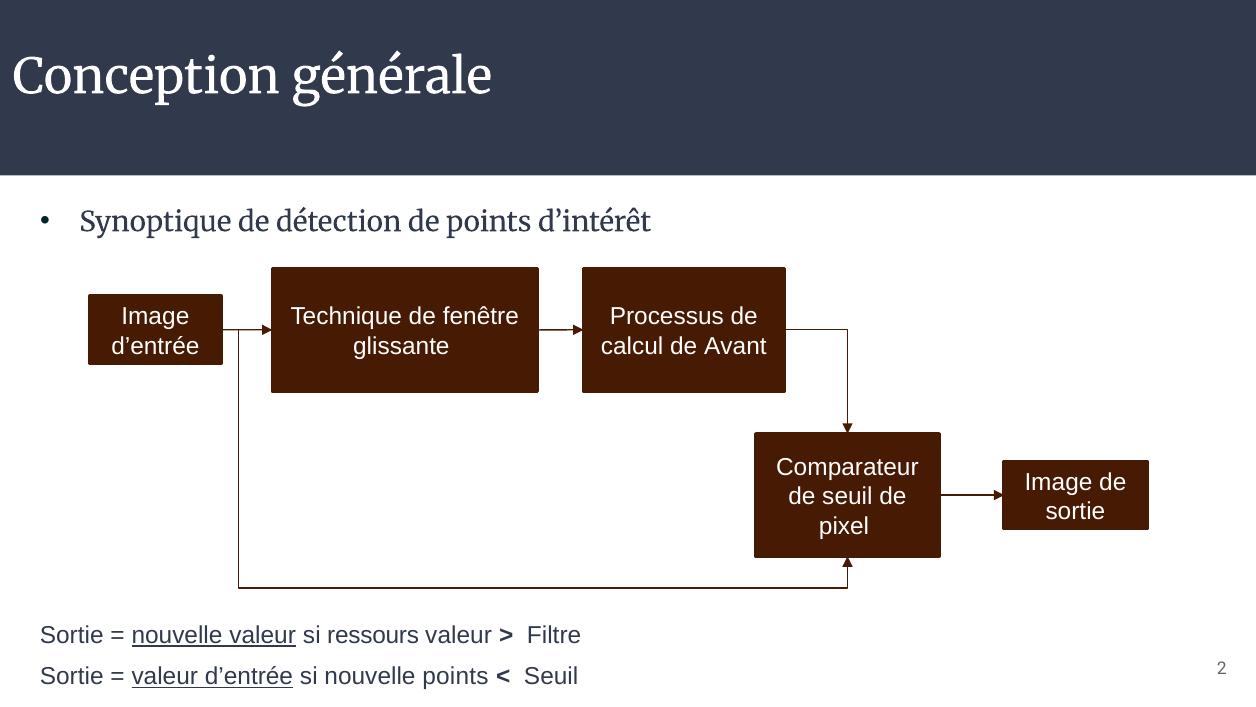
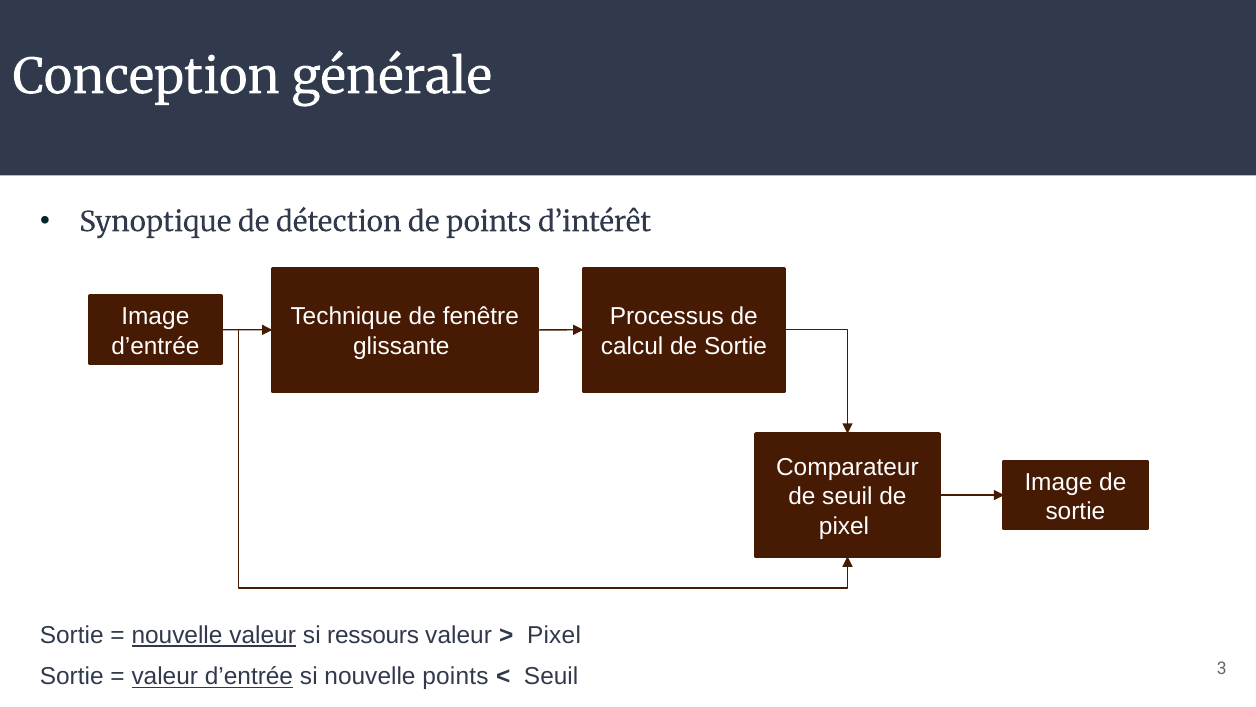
calcul de Avant: Avant -> Sortie (735, 346)
Filtre: Filtre -> Pixel (554, 635)
2: 2 -> 3 (1222, 669)
